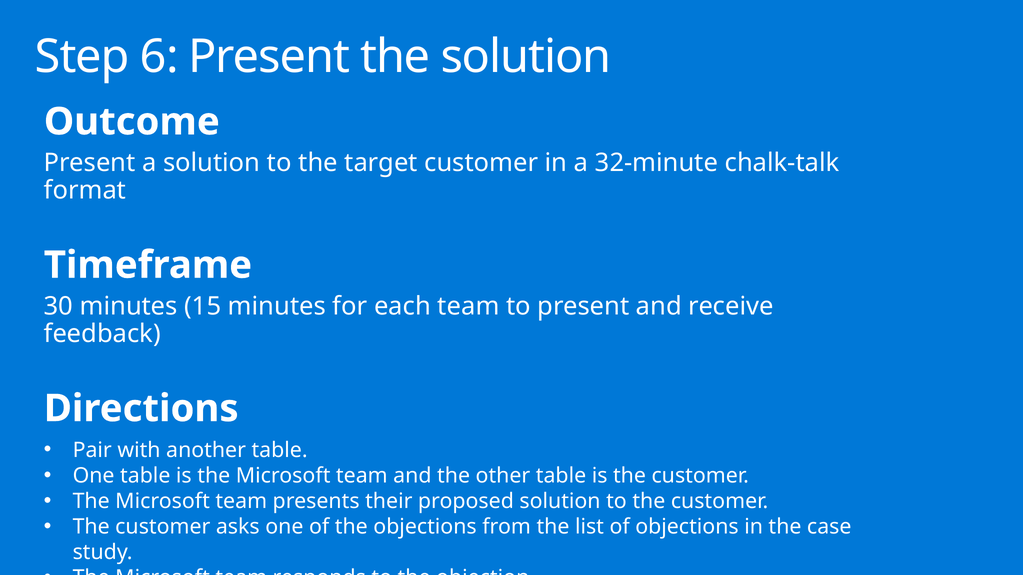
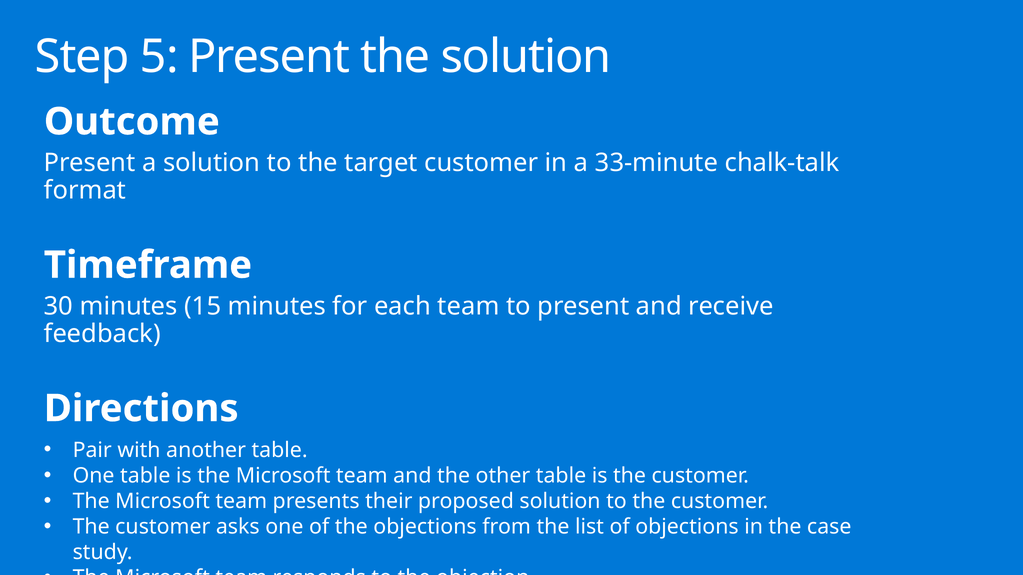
6: 6 -> 5 (159, 57)
32-minute: 32-minute -> 33-minute (656, 163)
